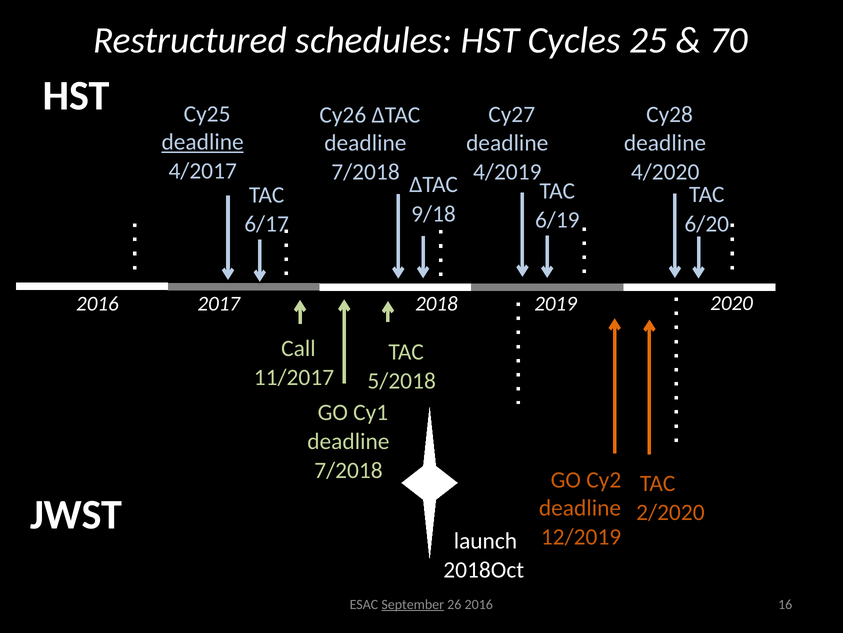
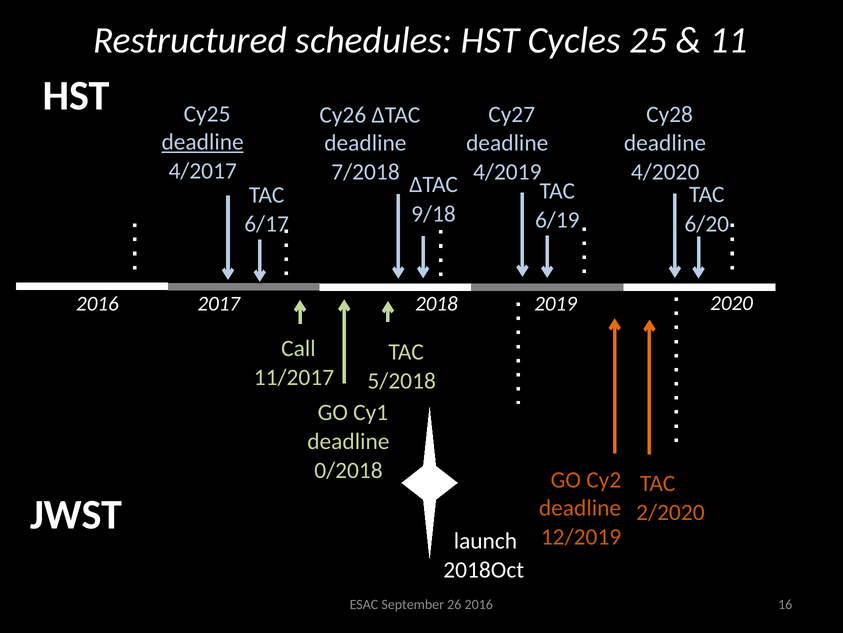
70: 70 -> 11 (729, 40)
7/2018: 7/2018 -> 0/2018 (348, 470)
September underline: present -> none (413, 604)
